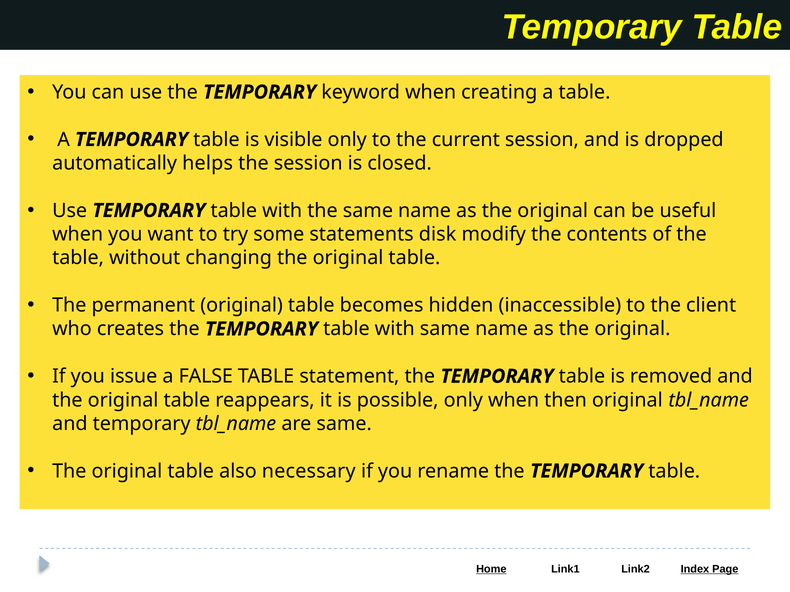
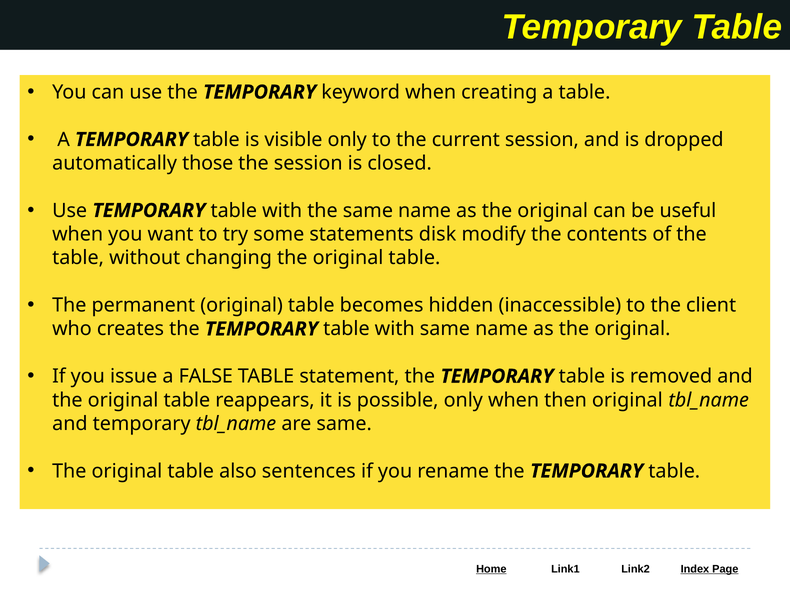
helps: helps -> those (208, 163)
necessary: necessary -> sentences (309, 471)
